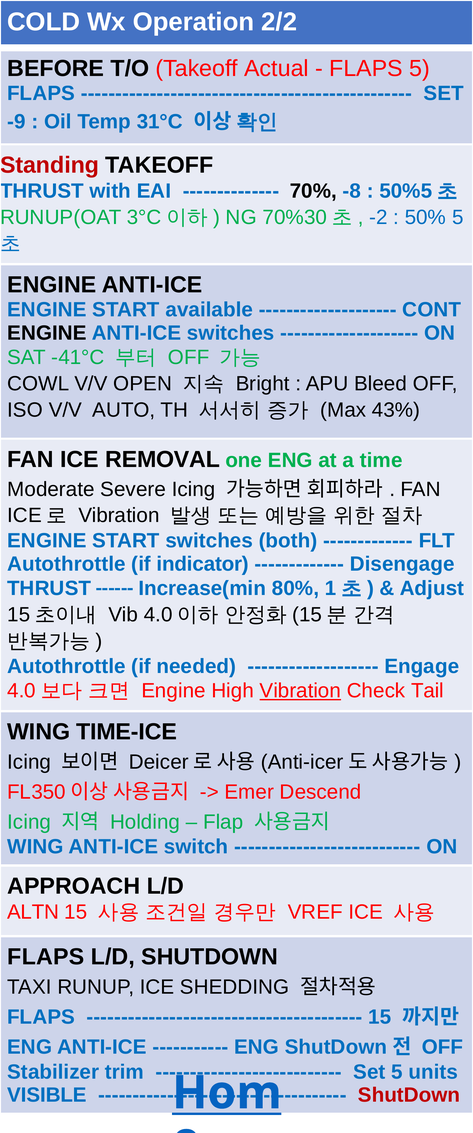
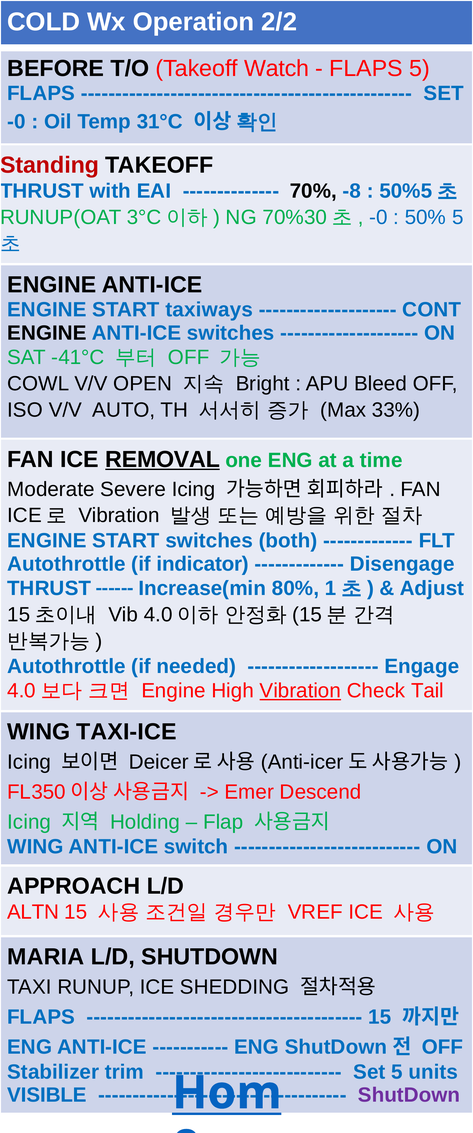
Actual: Actual -> Watch (277, 68)
-9: -9 -> -0 (16, 122)
-2: -2 -> -0 (378, 217)
available: available -> taxiways (209, 309)
43%: 43% -> 33% (396, 410)
REMOVAL underline: none -> present (163, 459)
TIME-ICE: TIME-ICE -> TAXI-ICE (126, 731)
FLAPS: FLAPS -> MARIA (46, 956)
ShutDown colour: red -> purple (409, 1094)
